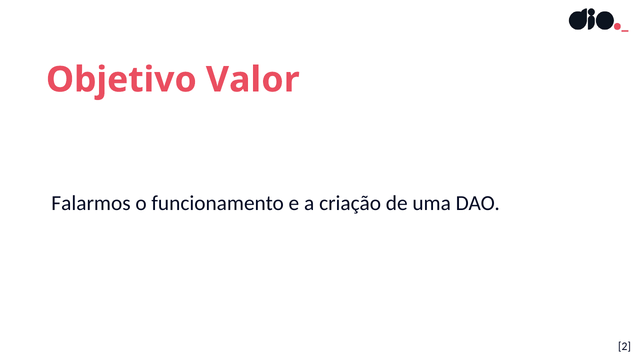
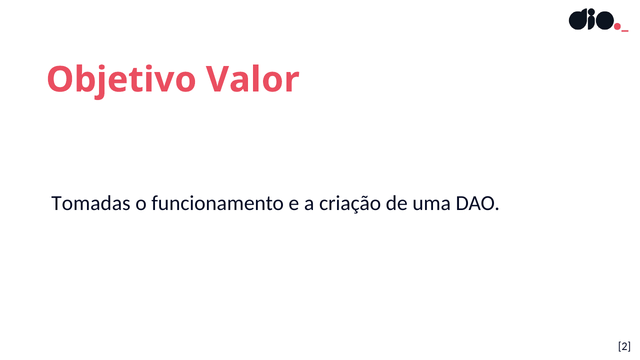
Falarmos: Falarmos -> Tomadas (91, 203)
